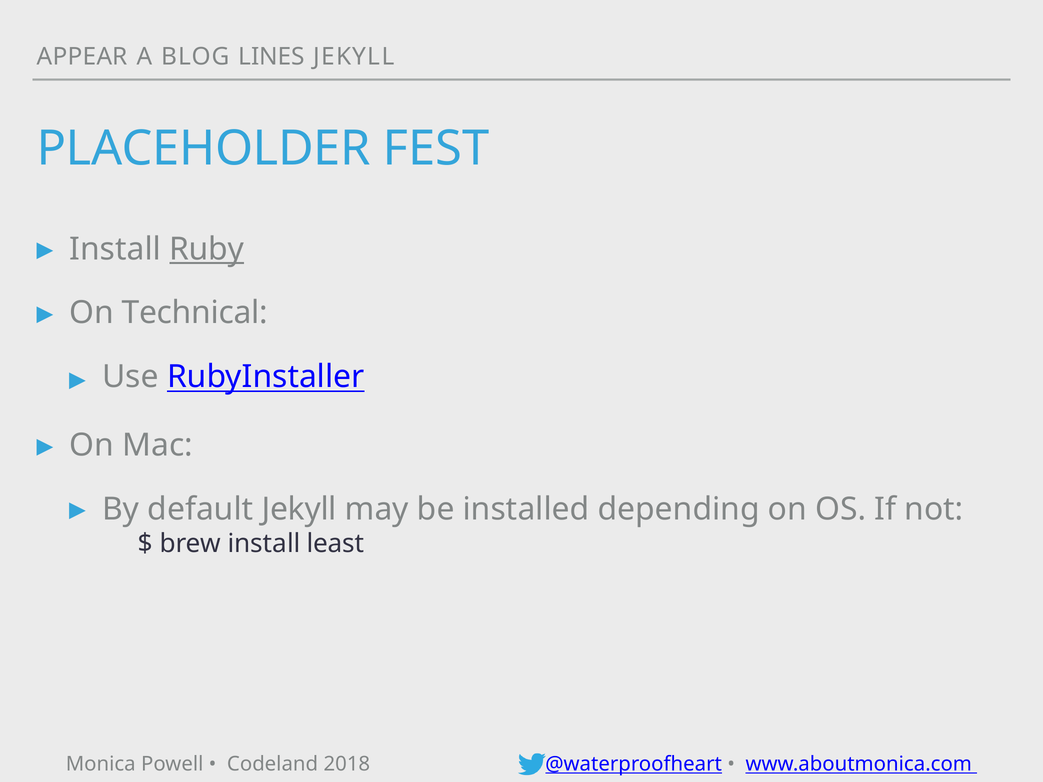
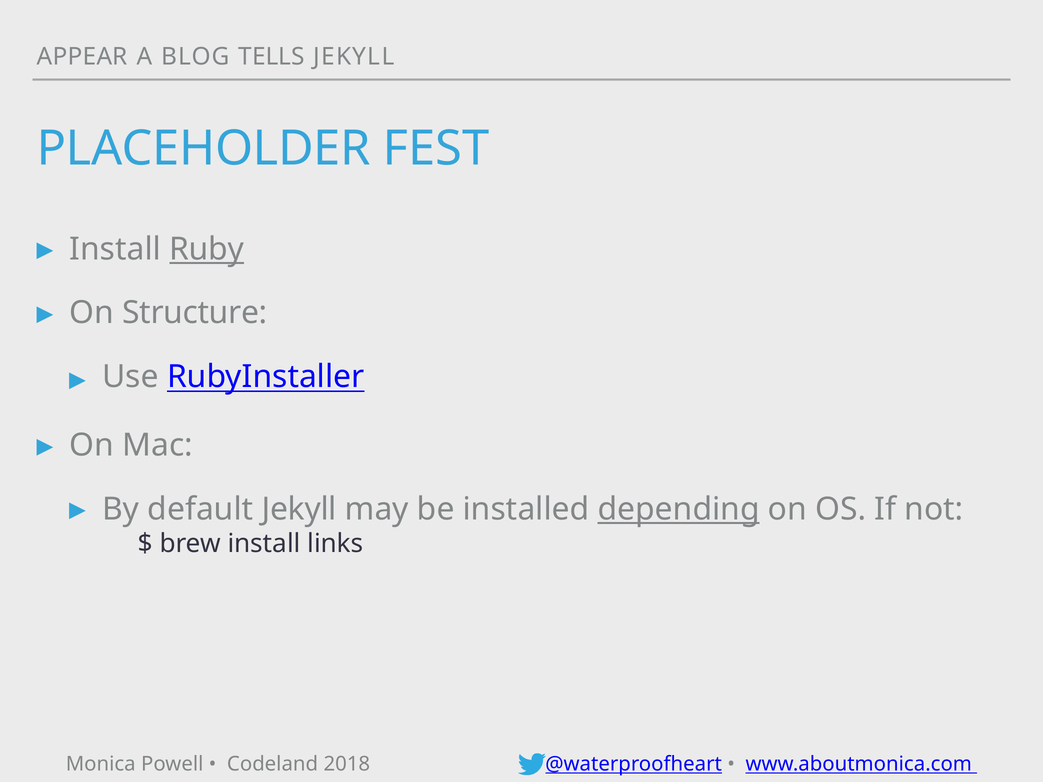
LINES: LINES -> TELLS (272, 56)
Technical: Technical -> Structure (195, 313)
depending underline: none -> present (679, 509)
least: least -> links (335, 544)
